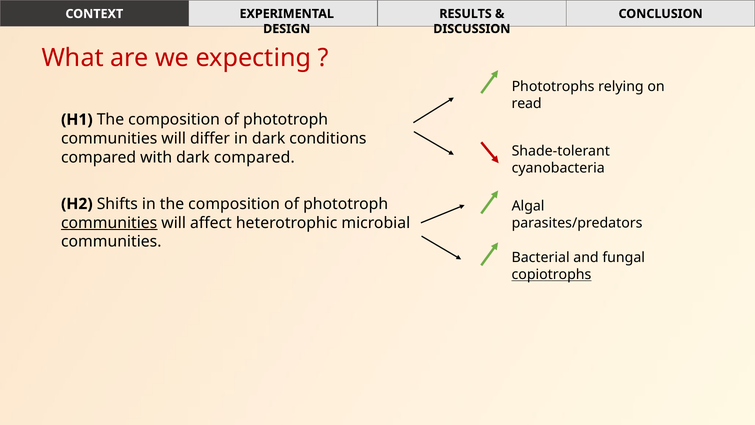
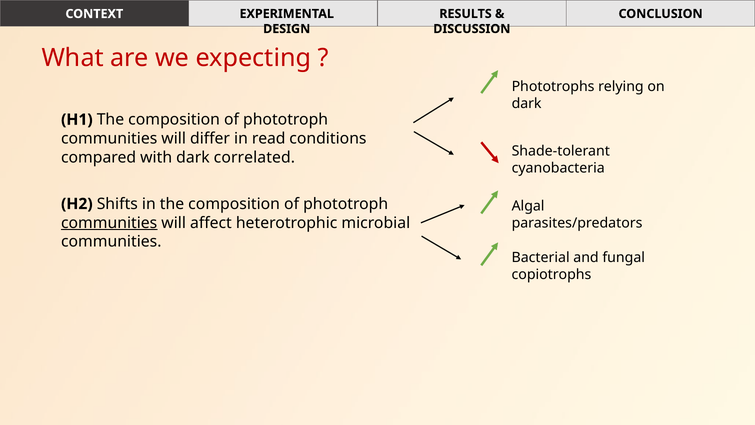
read: read -> dark (527, 104)
in dark: dark -> read (269, 138)
dark compared: compared -> correlated (254, 157)
copiotrophs underline: present -> none (551, 275)
